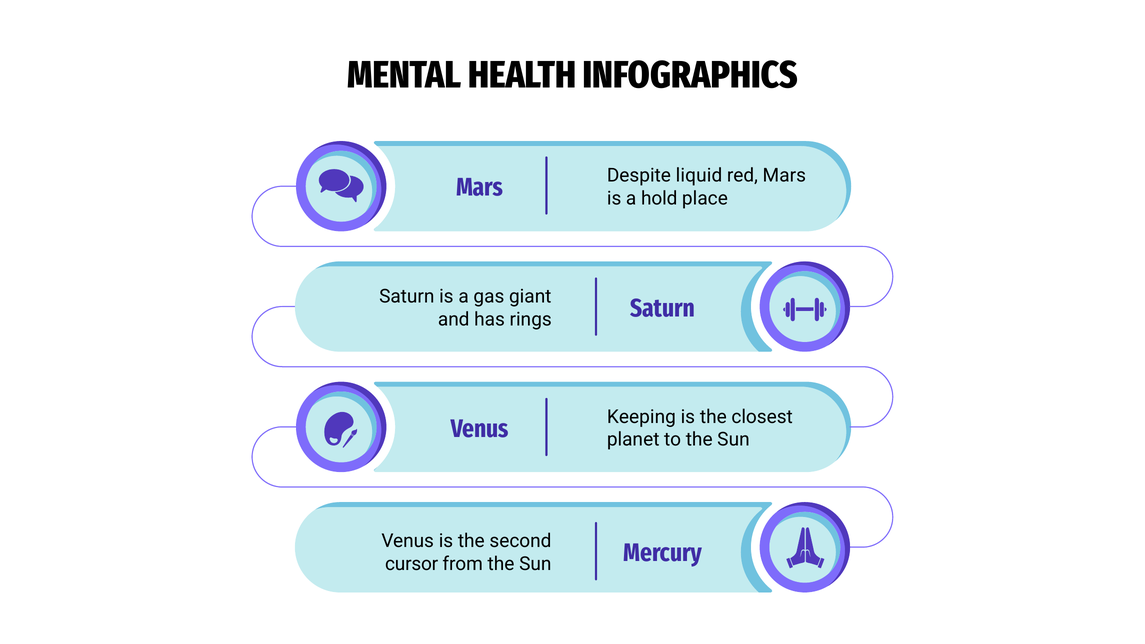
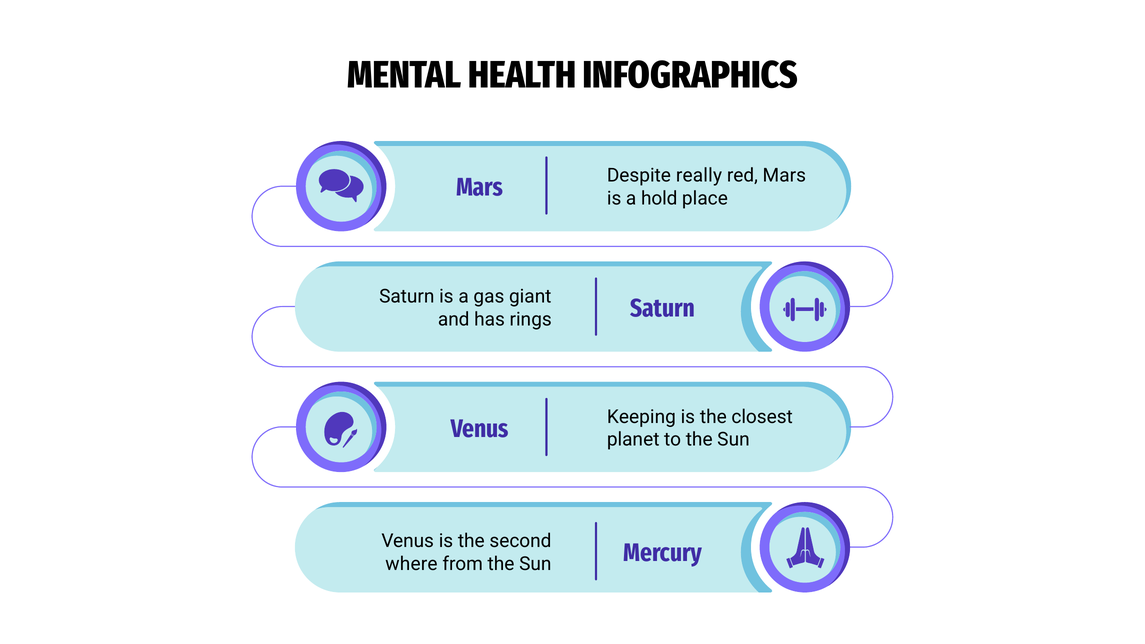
liquid: liquid -> really (699, 175)
cursor: cursor -> where (411, 564)
